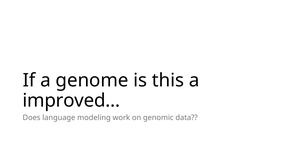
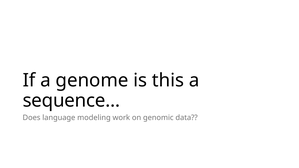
improved…: improved… -> sequence… (71, 101)
